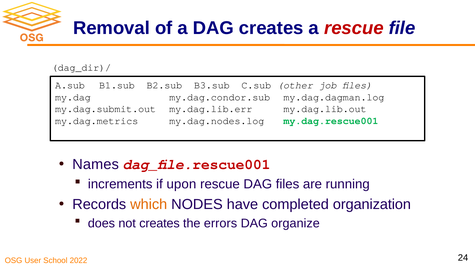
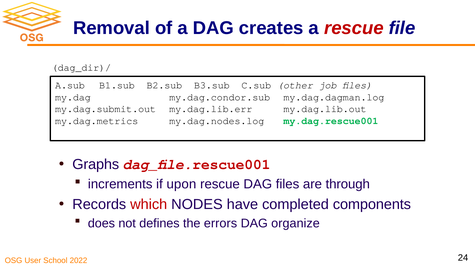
Names: Names -> Graphs (96, 165)
running: running -> through (348, 184)
which colour: orange -> red (149, 204)
organization: organization -> components (372, 204)
not creates: creates -> defines (159, 224)
